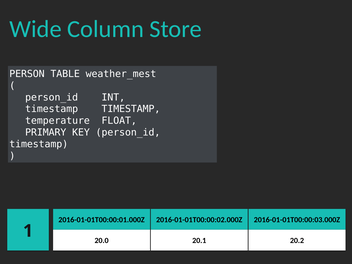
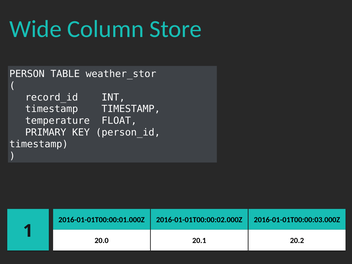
weather_mest: weather_mest -> weather_stor (121, 74)
person_id: person_id -> record_id (52, 97)
